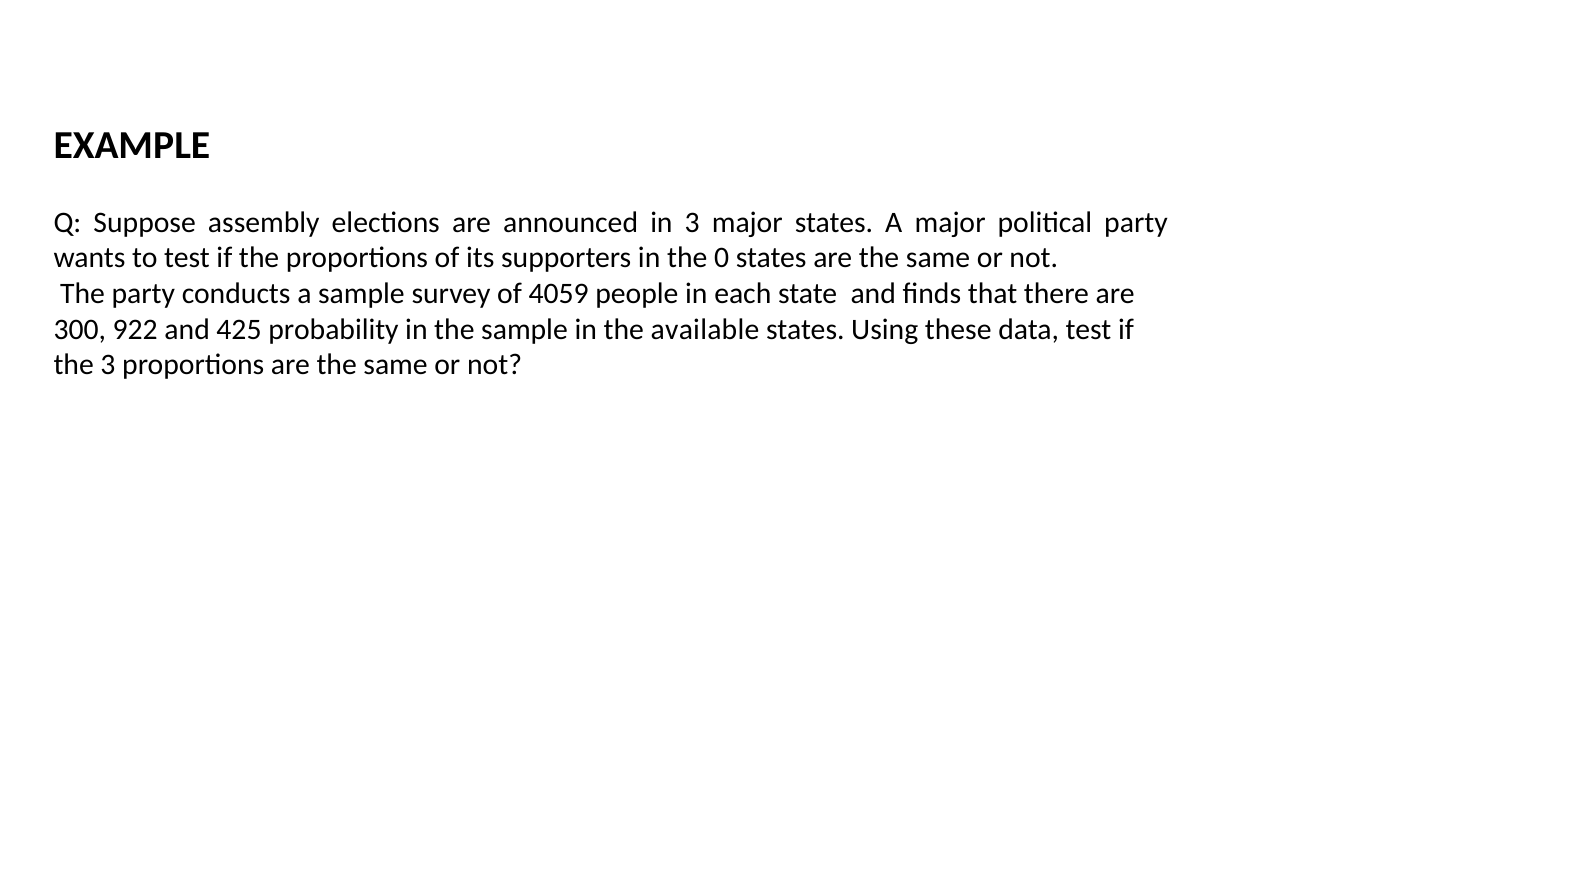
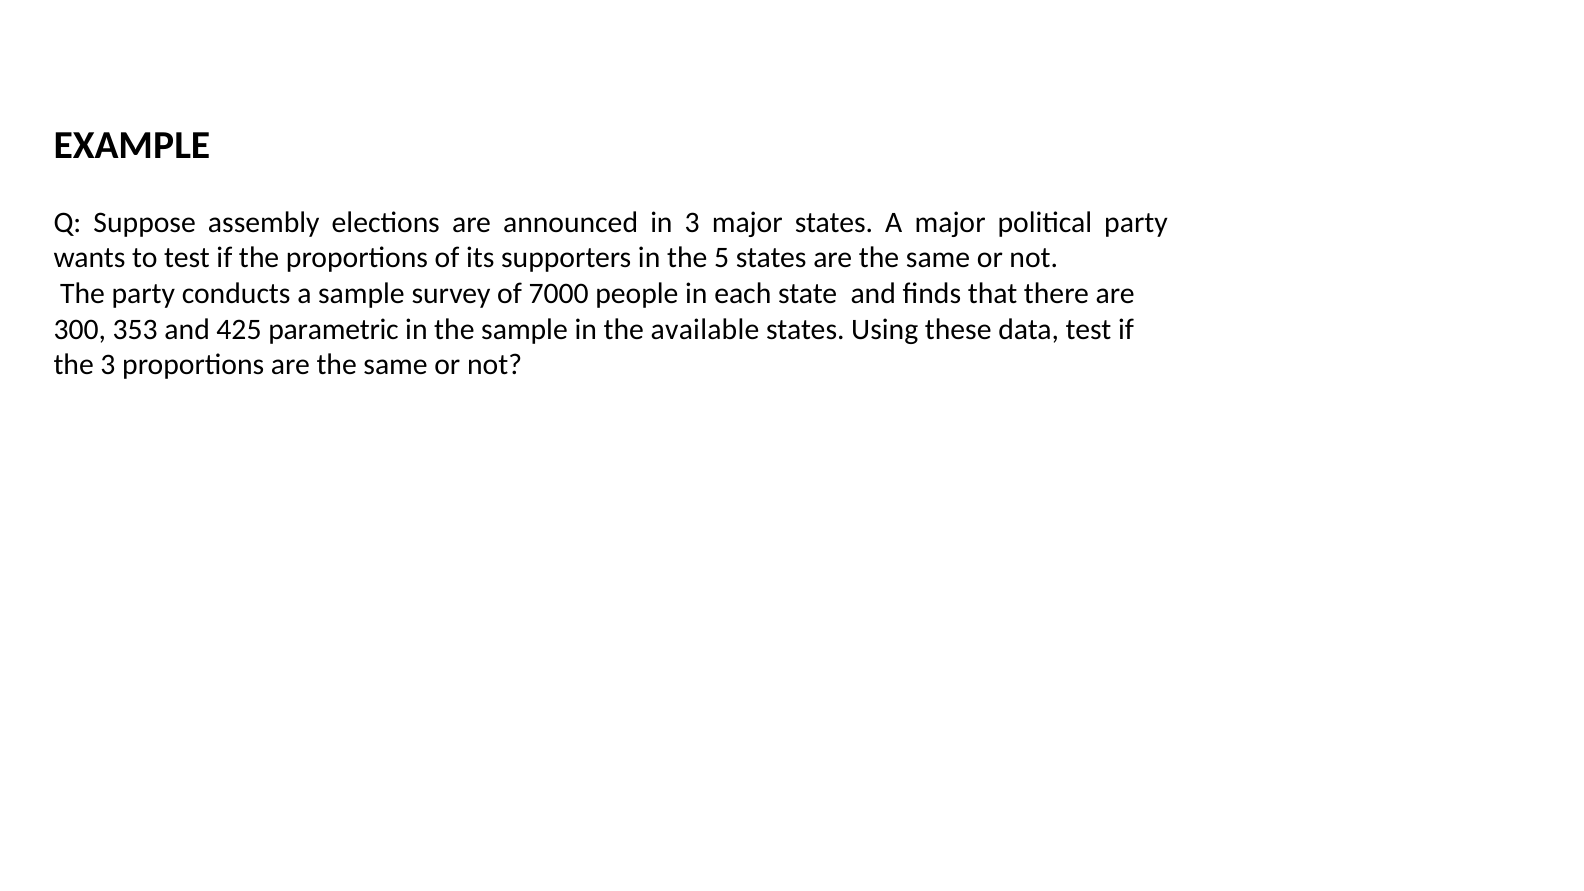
0: 0 -> 5 (722, 258)
4059: 4059 -> 7000 (559, 294)
922: 922 -> 353 (135, 329)
probability: probability -> parametric (334, 329)
